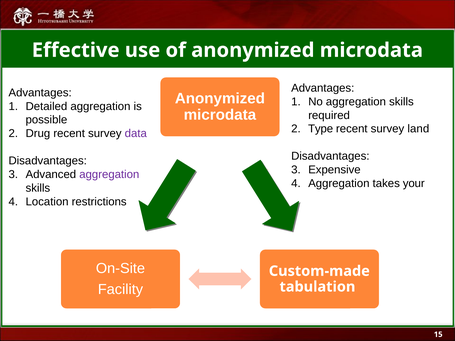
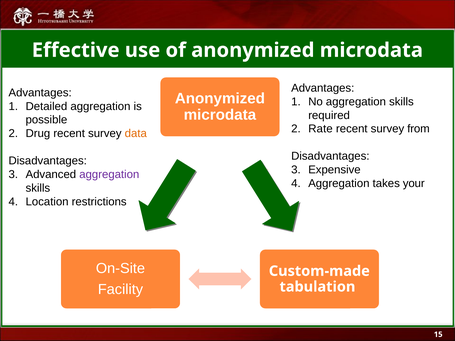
Type: Type -> Rate (320, 129)
land: land -> from (418, 129)
data colour: purple -> orange (136, 134)
